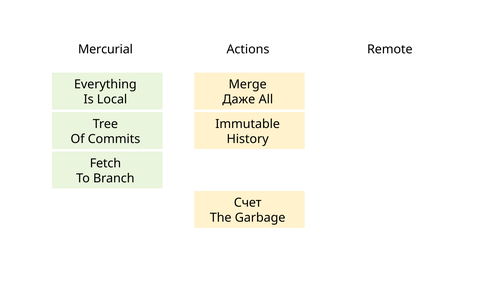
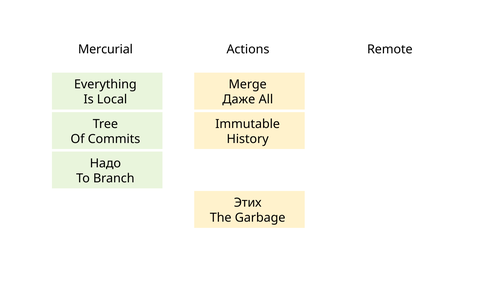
Fetch: Fetch -> Надо (105, 163)
Счет: Счет -> Этих (248, 203)
